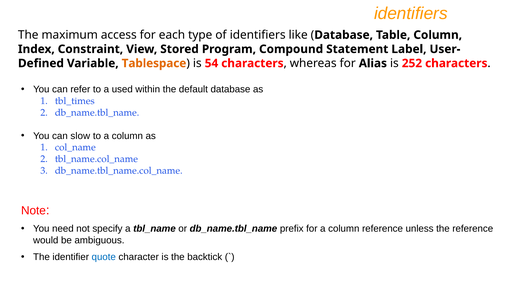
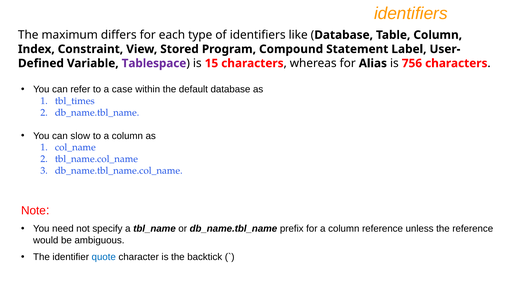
access: access -> differs (119, 35)
Tablespace colour: orange -> purple (154, 63)
54: 54 -> 15 (211, 63)
252: 252 -> 756 (412, 63)
used: used -> case (122, 90)
